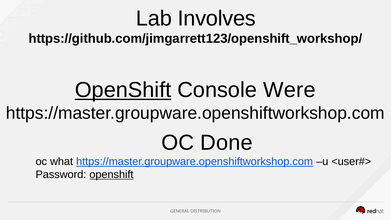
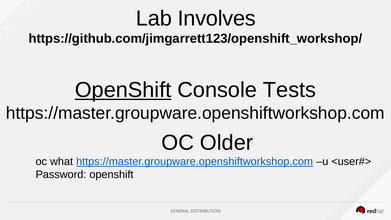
Were: Were -> Tests (289, 90)
Done: Done -> Older (227, 143)
openshift underline: present -> none (111, 175)
